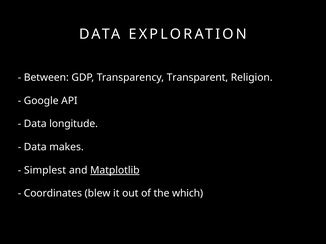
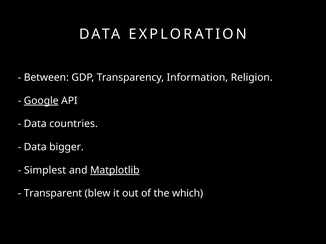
Transparent: Transparent -> Information (197, 78)
Google underline: none -> present (41, 101)
longitude: longitude -> countries (74, 124)
makes: makes -> bigger (66, 147)
Coordinates: Coordinates -> Transparent (53, 194)
